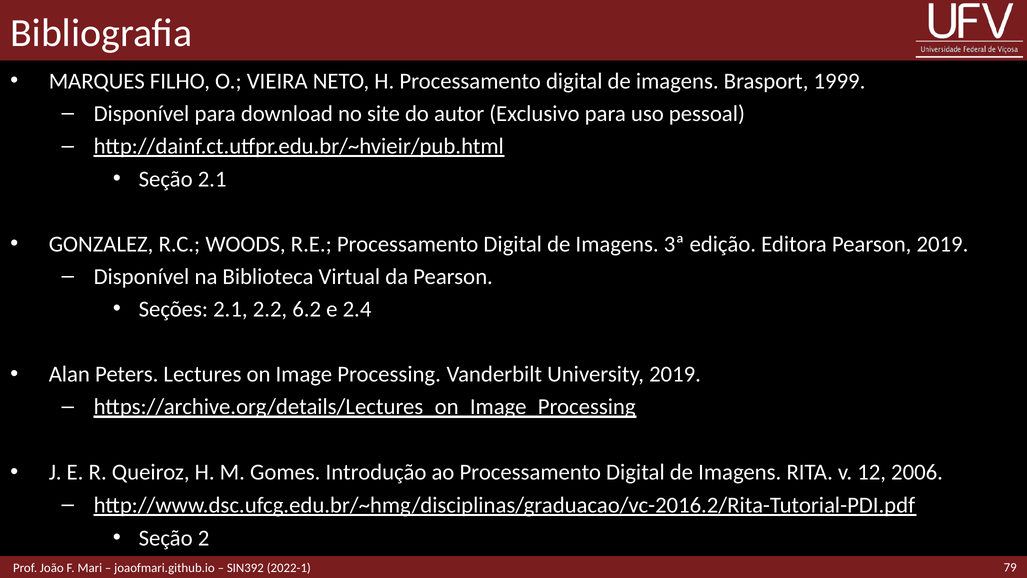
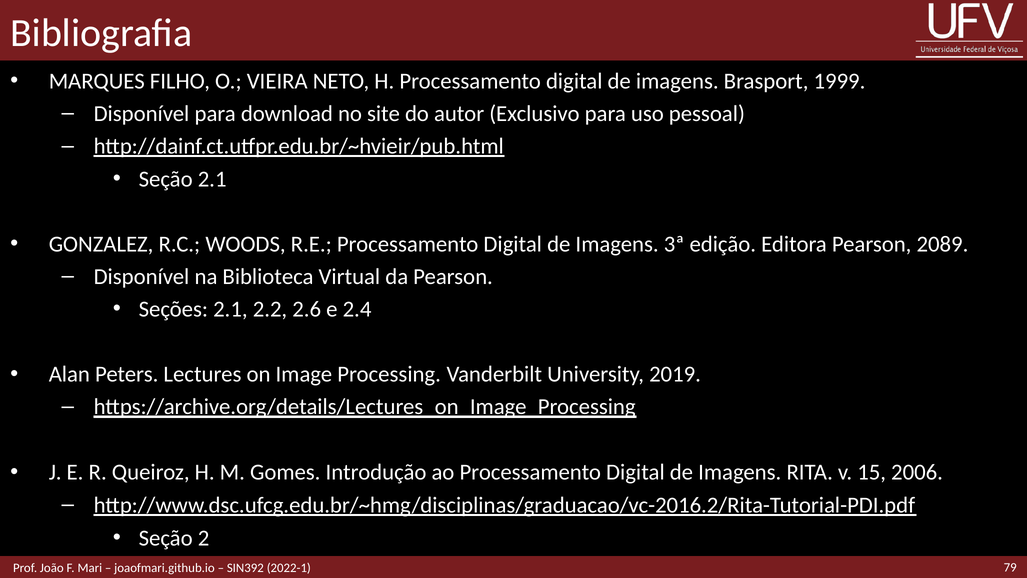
Pearson 2019: 2019 -> 2089 (942, 244)
6.2: 6.2 -> 2.6 (307, 309)
12: 12 -> 15 (872, 472)
